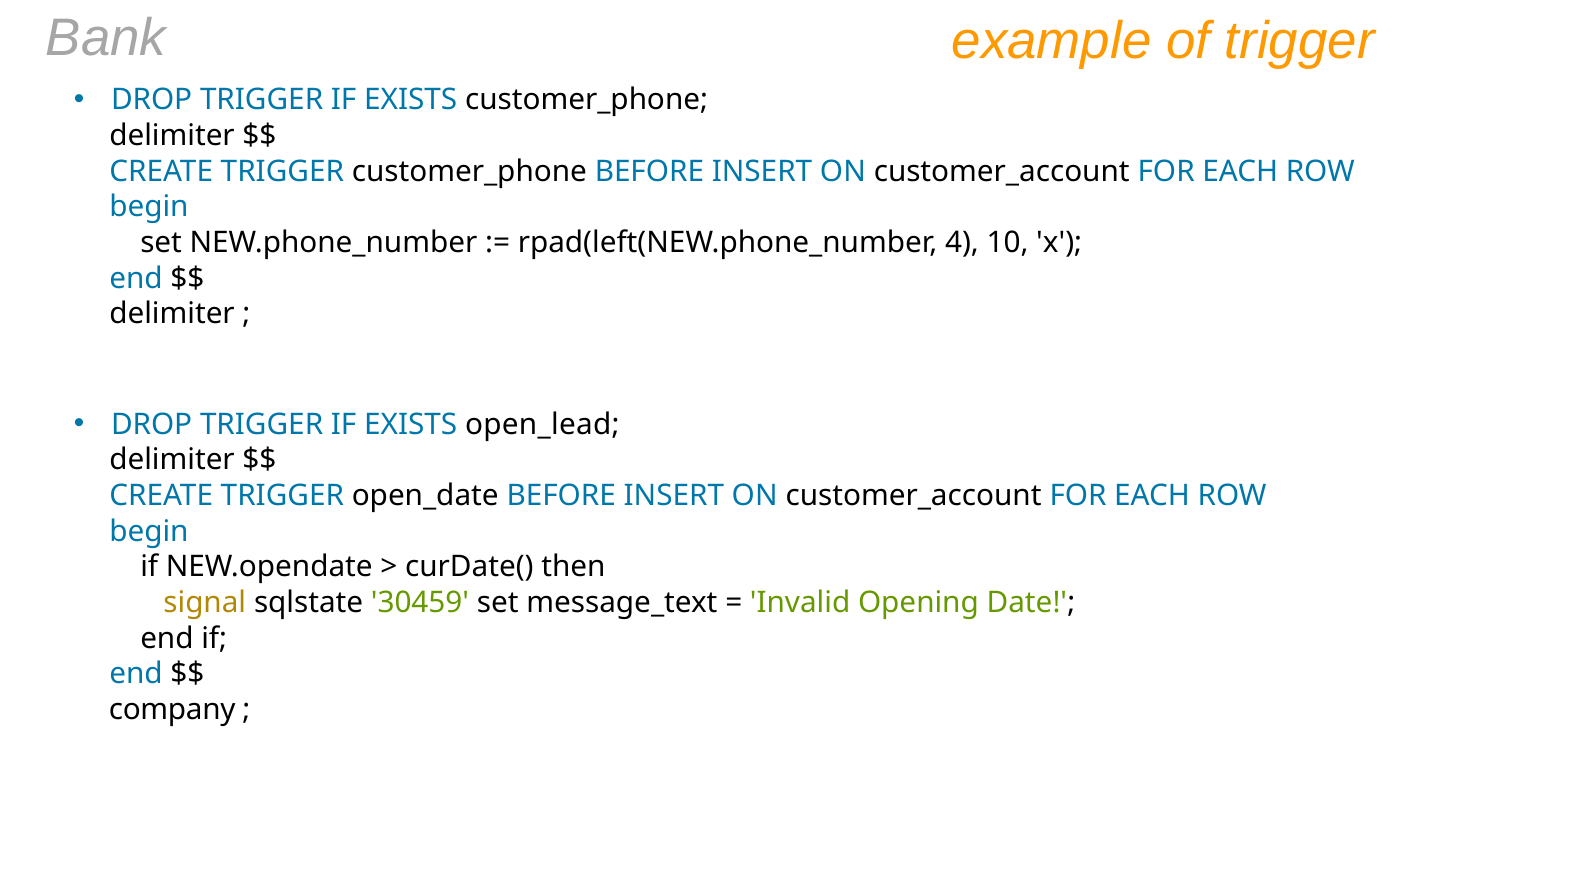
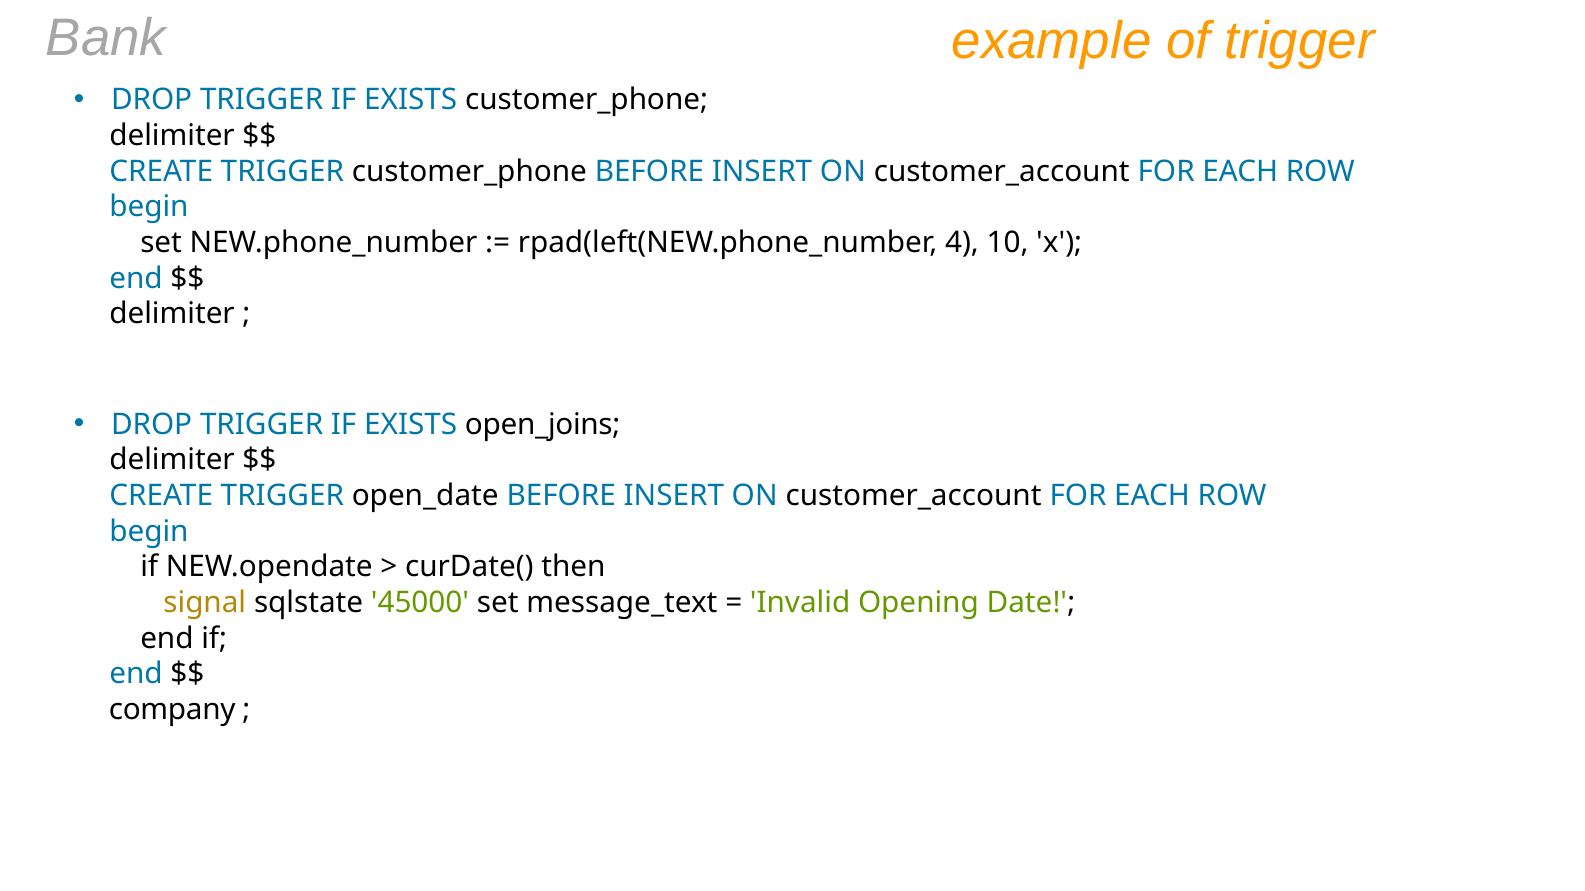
open_lead: open_lead -> open_joins (543, 425)
30459: 30459 -> 45000 (420, 603)
